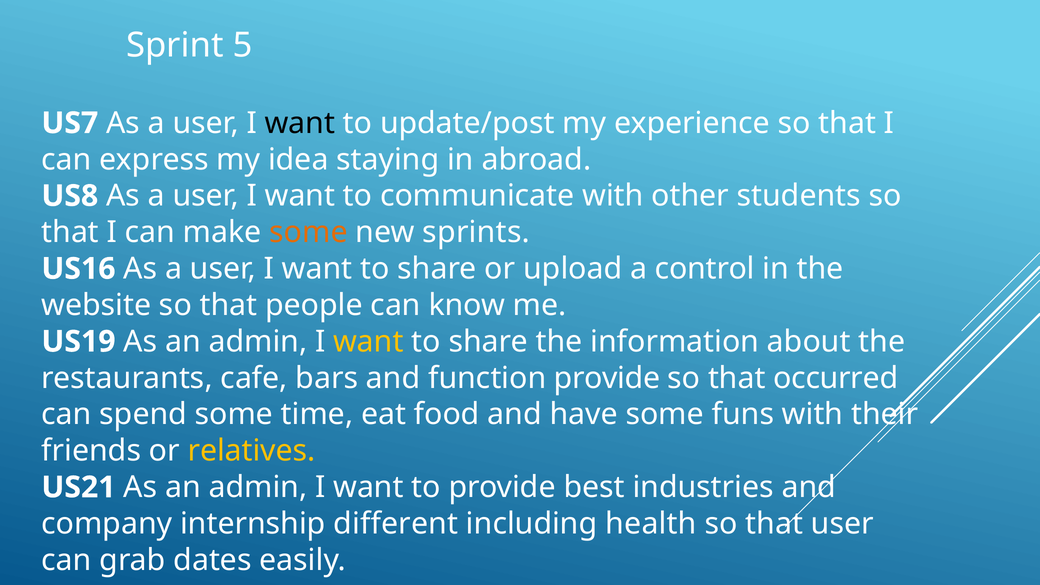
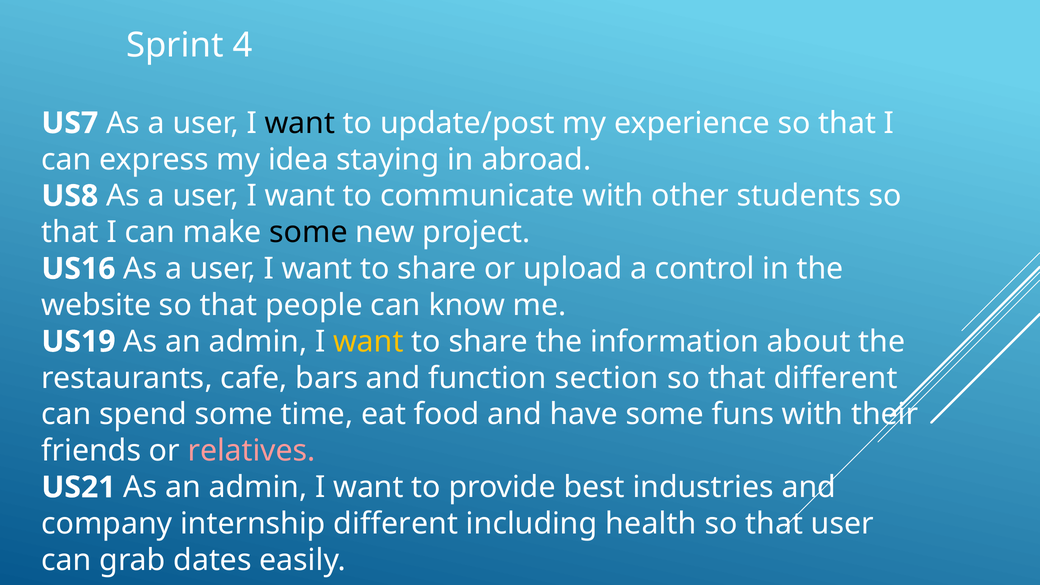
5: 5 -> 4 (242, 45)
some colour: orange -> black (309, 232)
sprints: sprints -> project (476, 232)
function provide: provide -> section (607, 378)
that occurred: occurred -> different (836, 378)
relatives colour: yellow -> pink (251, 451)
